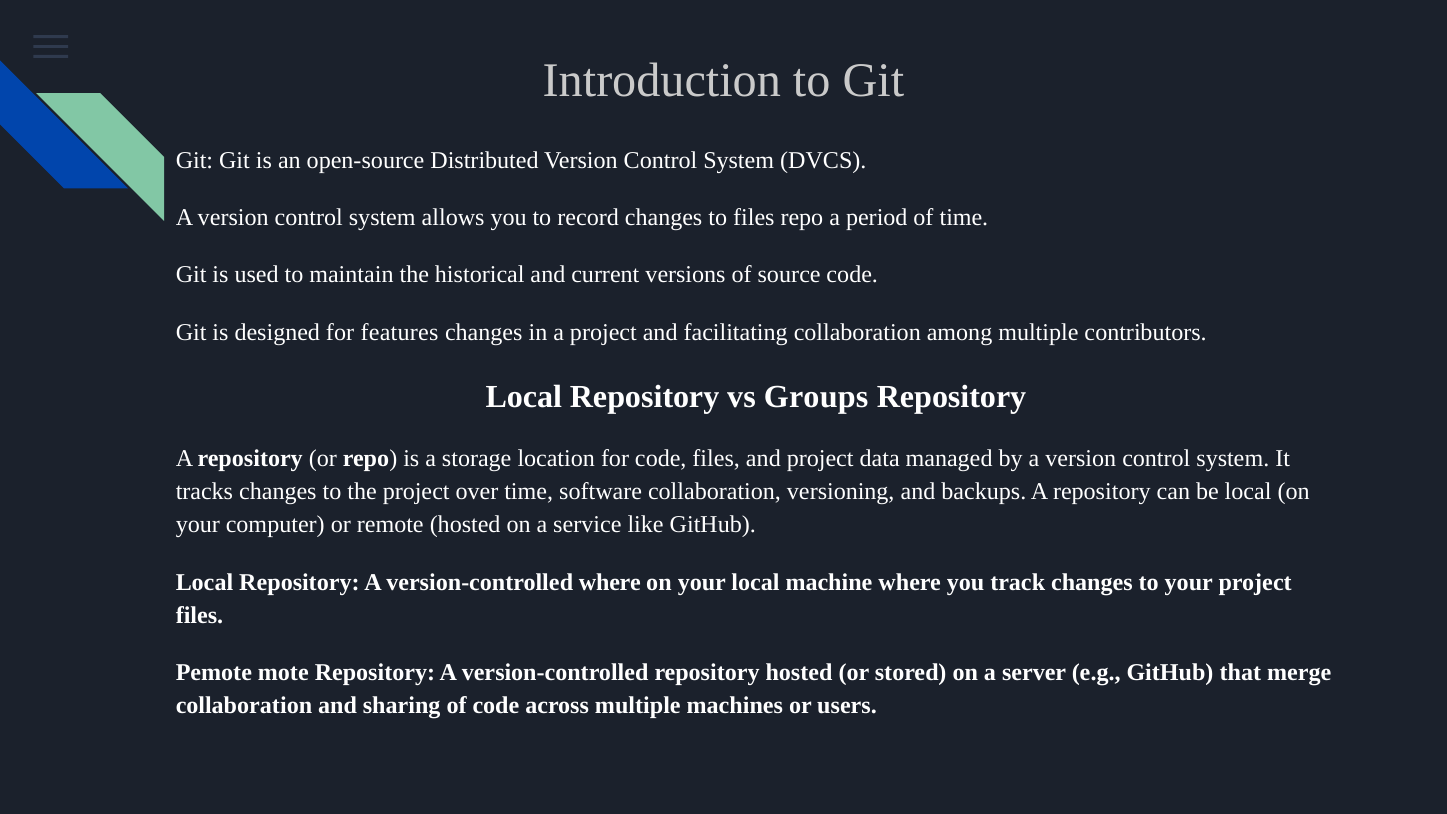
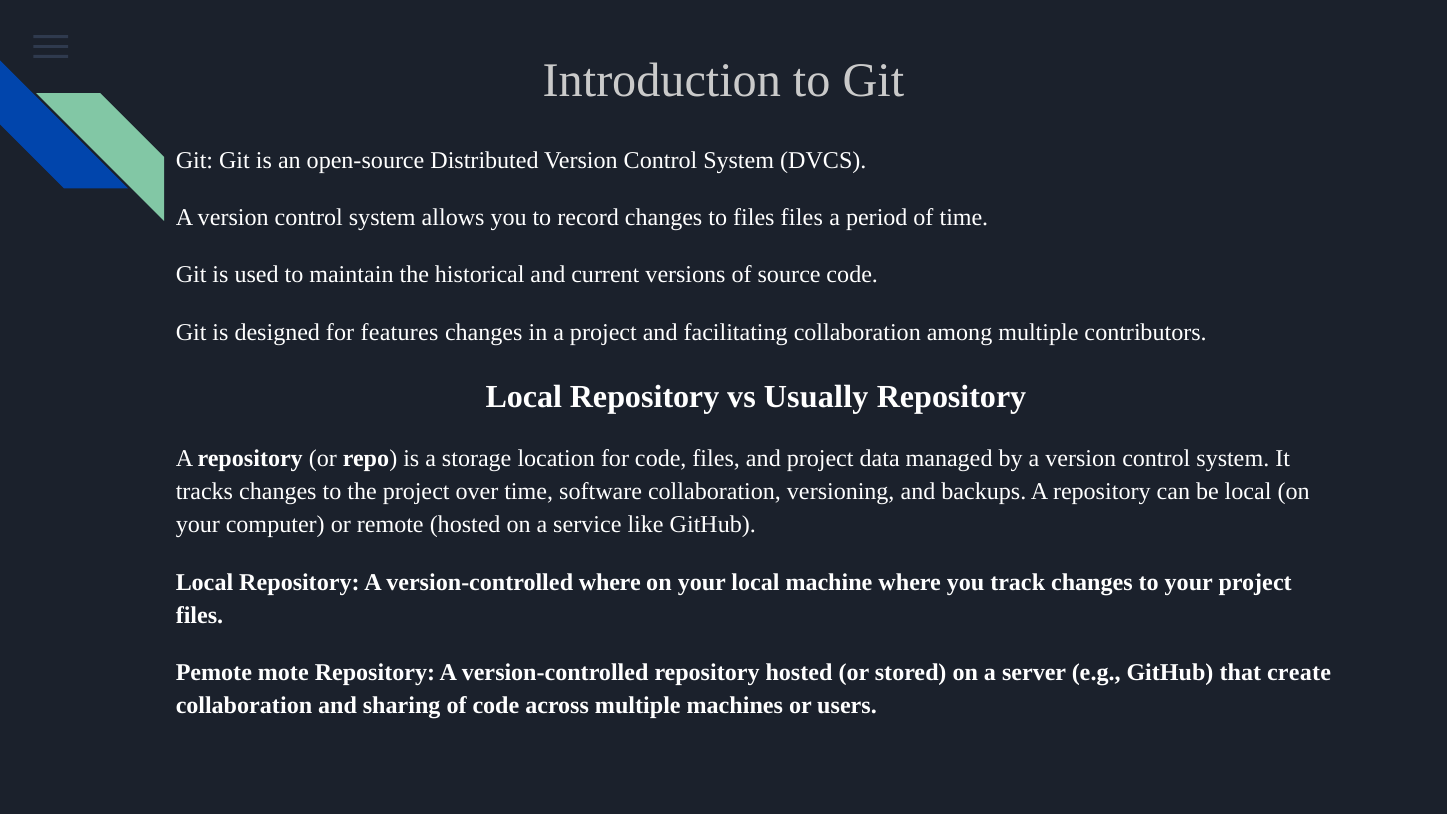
files repo: repo -> files (802, 218)
Groups: Groups -> Usually (816, 397)
merge: merge -> create (1299, 673)
